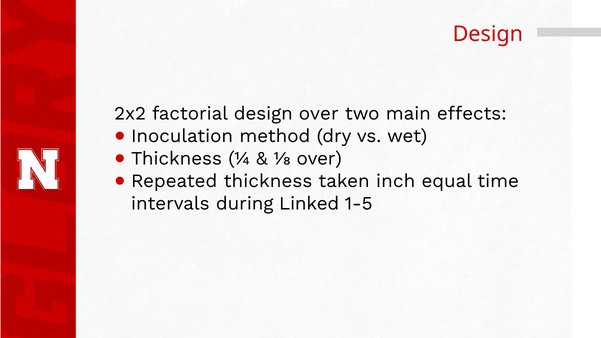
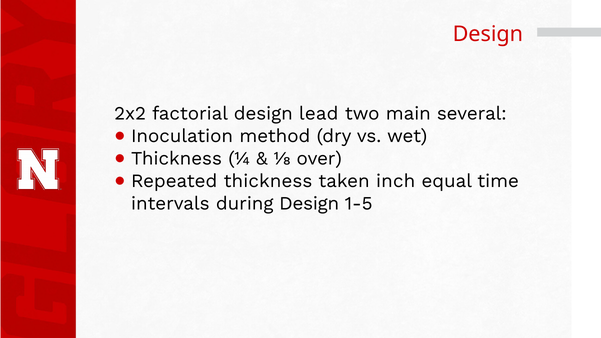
design over: over -> lead (319, 113)
effects: effects -> several (472, 113)
during Linked: Linked -> Design (309, 204)
